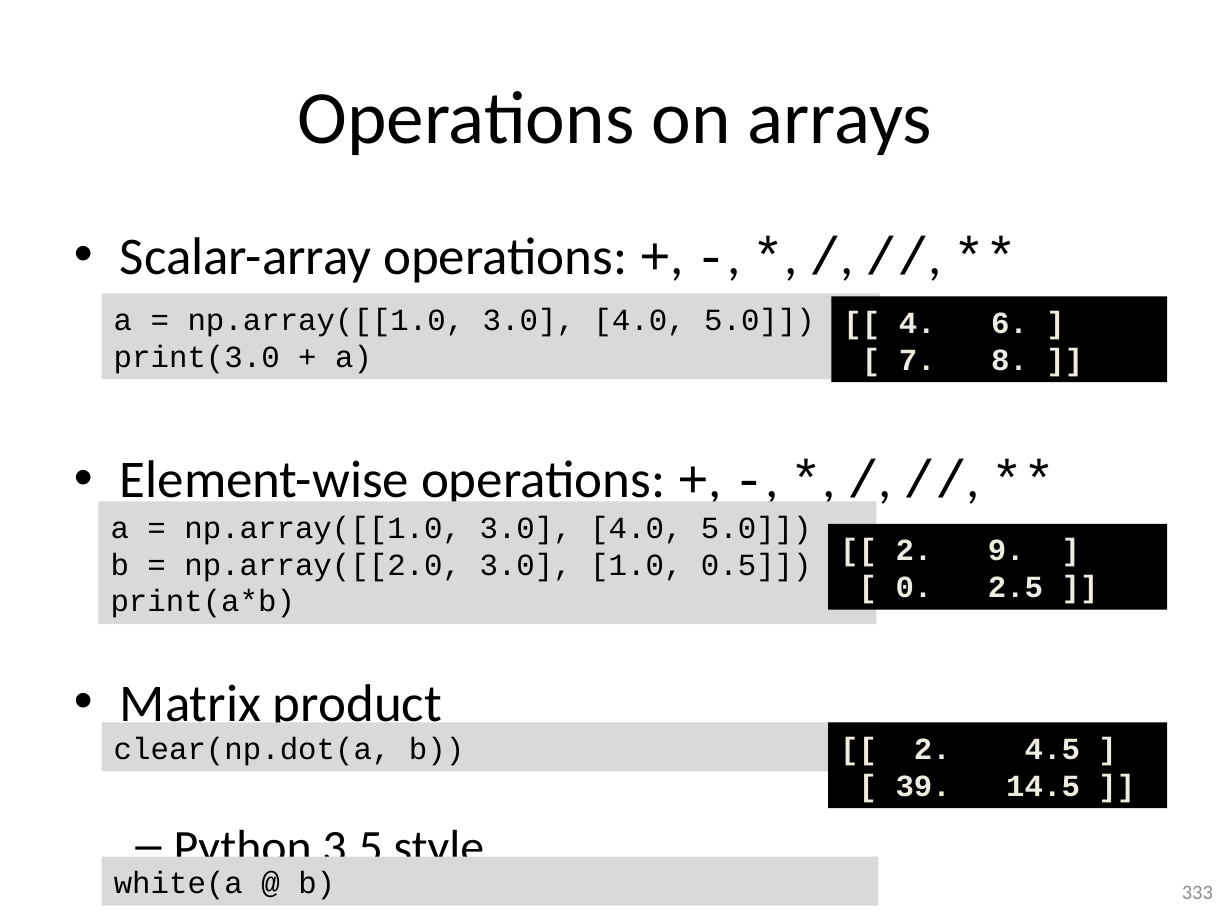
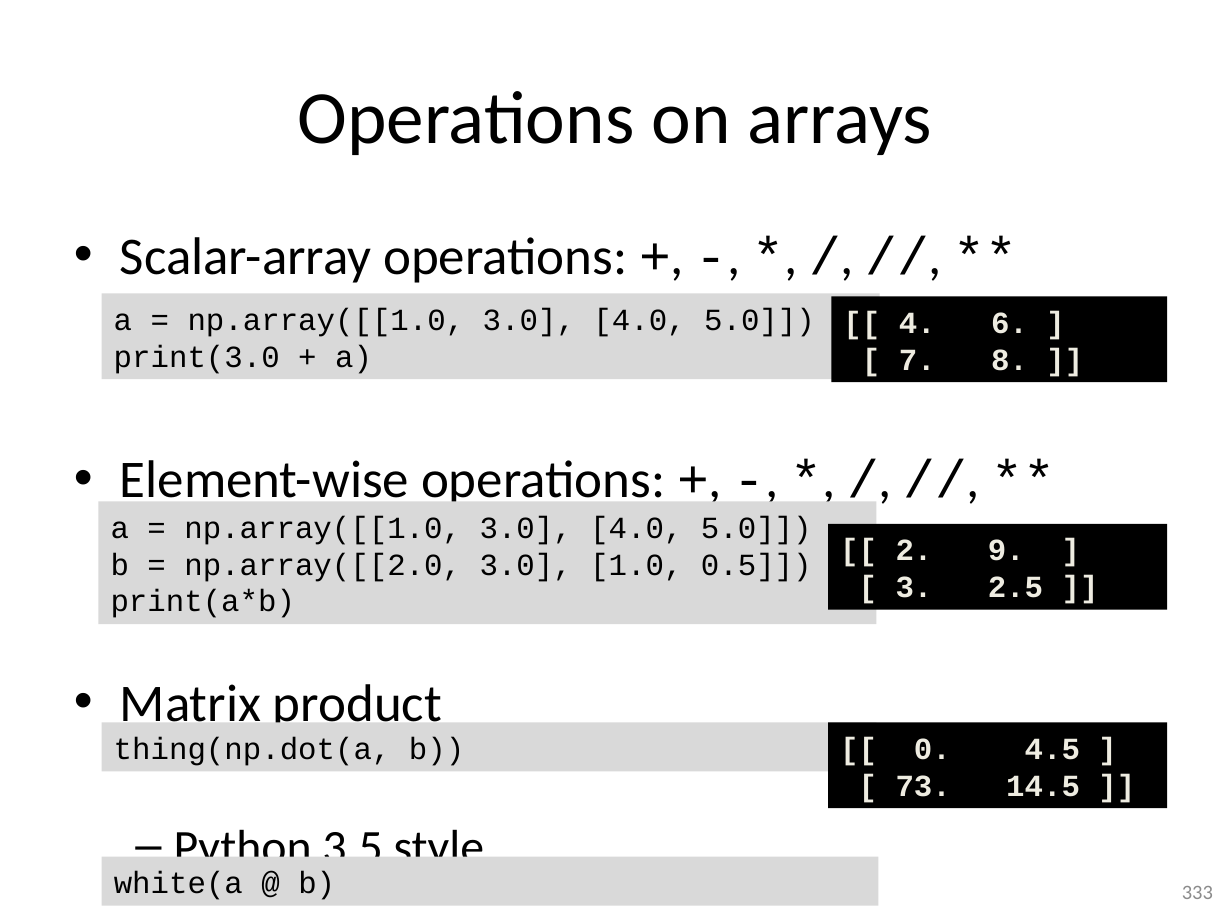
0: 0 -> 3 (914, 588)
clear(np.dot(a: clear(np.dot(a -> thing(np.dot(a (252, 749)
2: 2 -> 0 (932, 749)
39: 39 -> 73 (923, 786)
